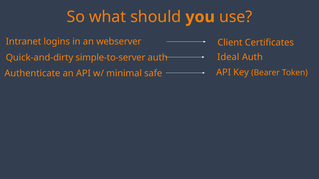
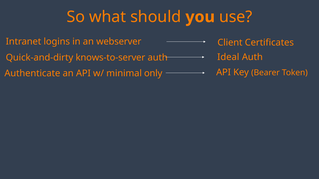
simple-to-server: simple-to-server -> knows-to-server (110, 58)
safe: safe -> only (153, 73)
